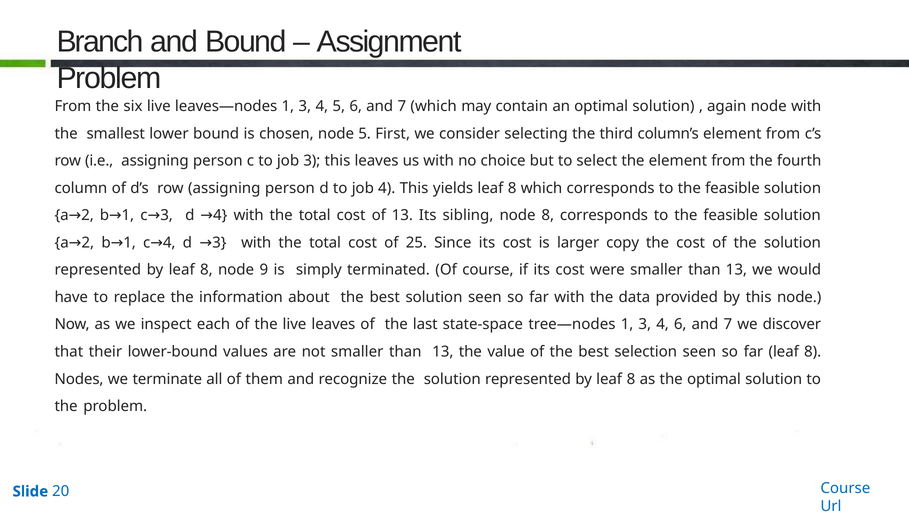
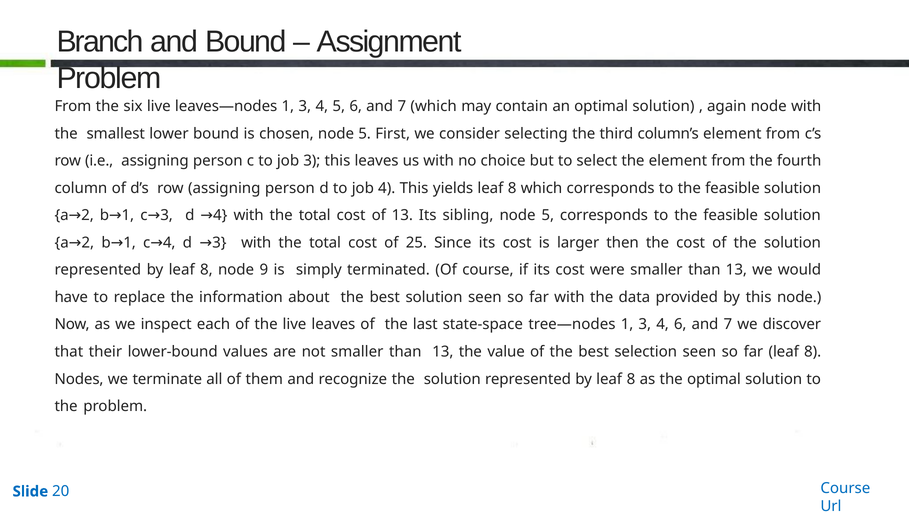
sibling node 8: 8 -> 5 (548, 215)
copy: copy -> then (623, 243)
